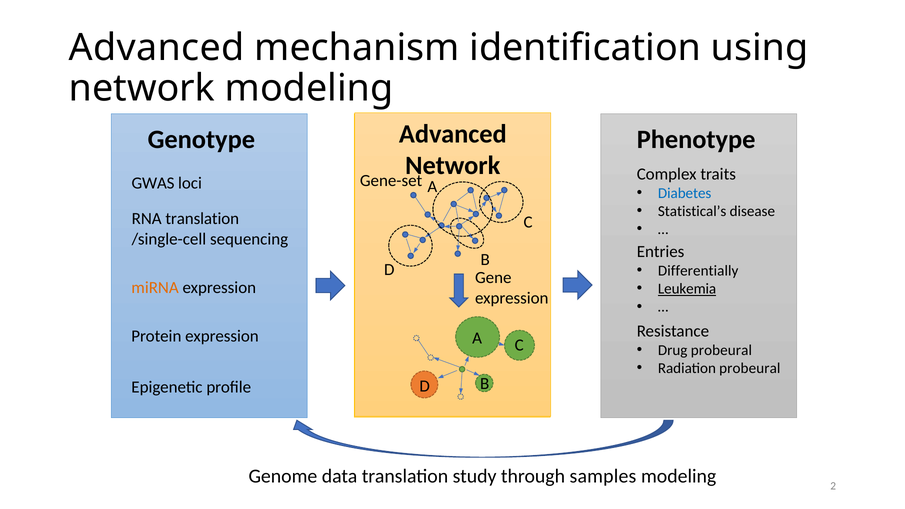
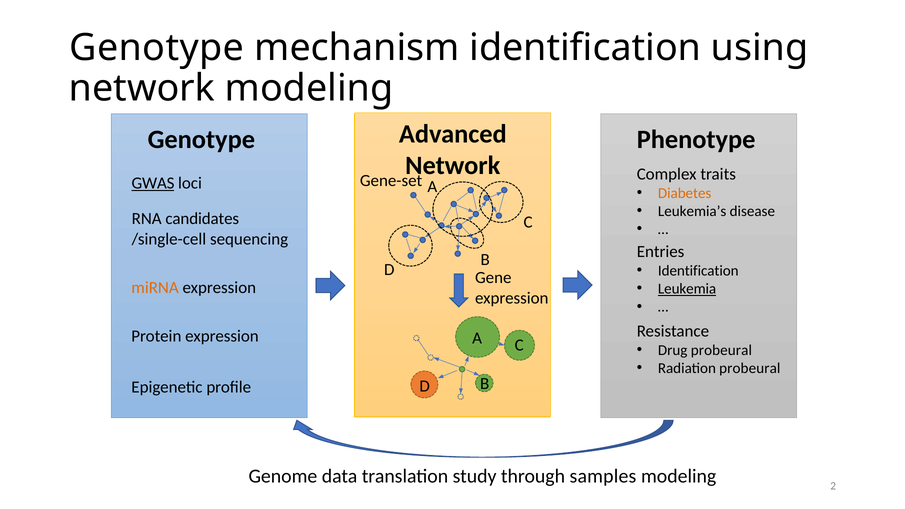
Advanced: Advanced -> Genotype (157, 48)
GWAS underline: none -> present (153, 183)
Diabetes colour: blue -> orange (685, 193)
Statistical’s: Statistical’s -> Leukemia’s (692, 211)
RNA translation: translation -> candidates (202, 219)
Differentially: Differentially -> Identification (698, 271)
